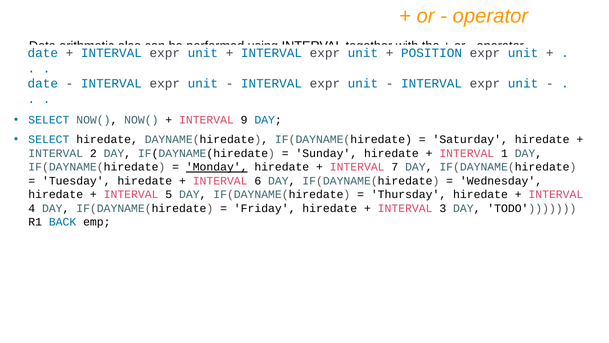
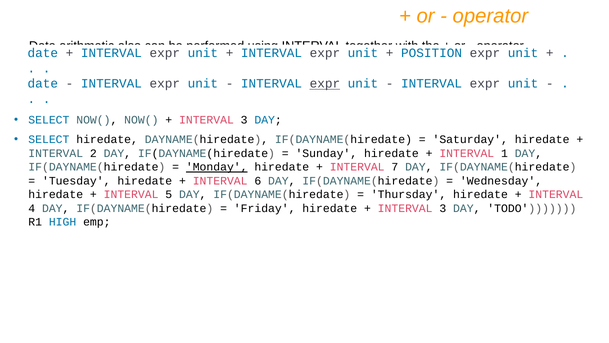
expr underline: none -> present (325, 84)
9: 9 -> 3 (244, 120)
BACK: BACK -> HIGH (63, 222)
